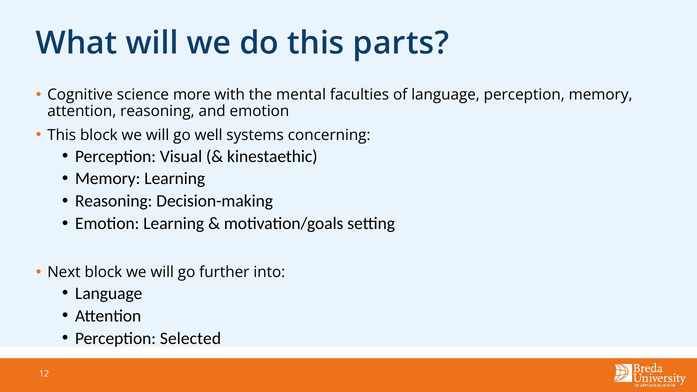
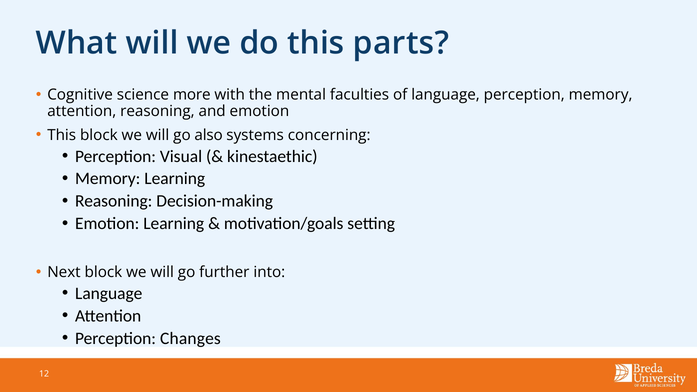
well: well -> also (209, 135)
Selected: Selected -> Changes (190, 338)
